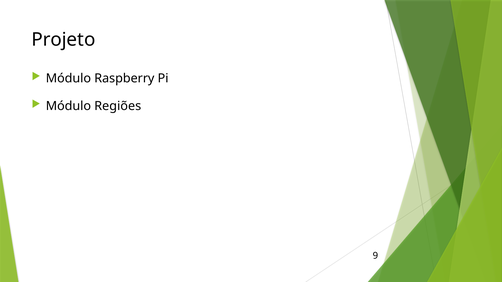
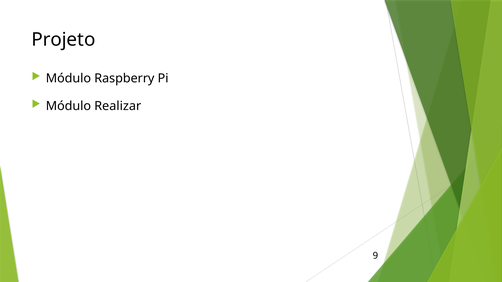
Regiões: Regiões -> Realizar (118, 106)
